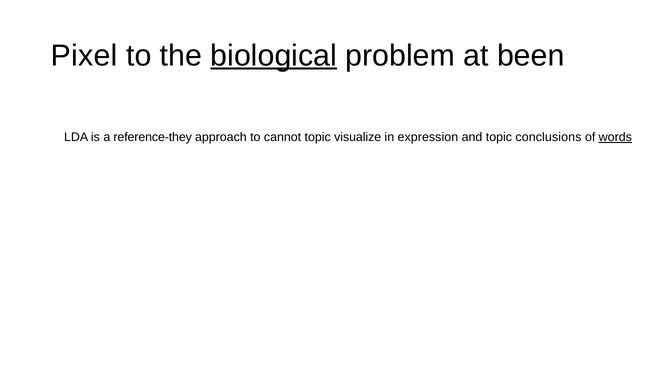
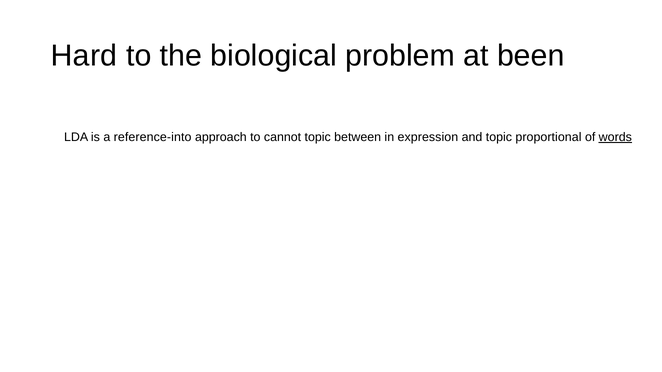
Pixel: Pixel -> Hard (84, 56)
biological underline: present -> none (274, 56)
reference-they: reference-they -> reference-into (153, 137)
visualize: visualize -> between (358, 137)
conclusions: conclusions -> proportional (548, 137)
